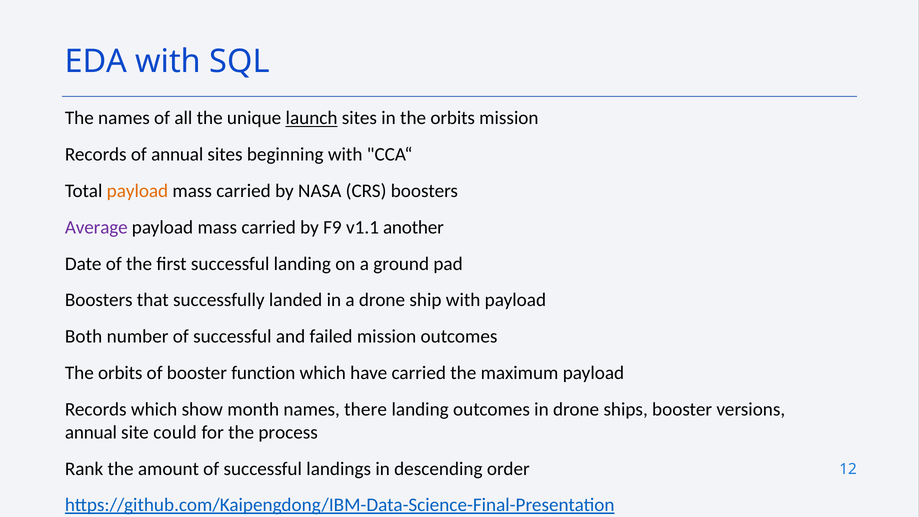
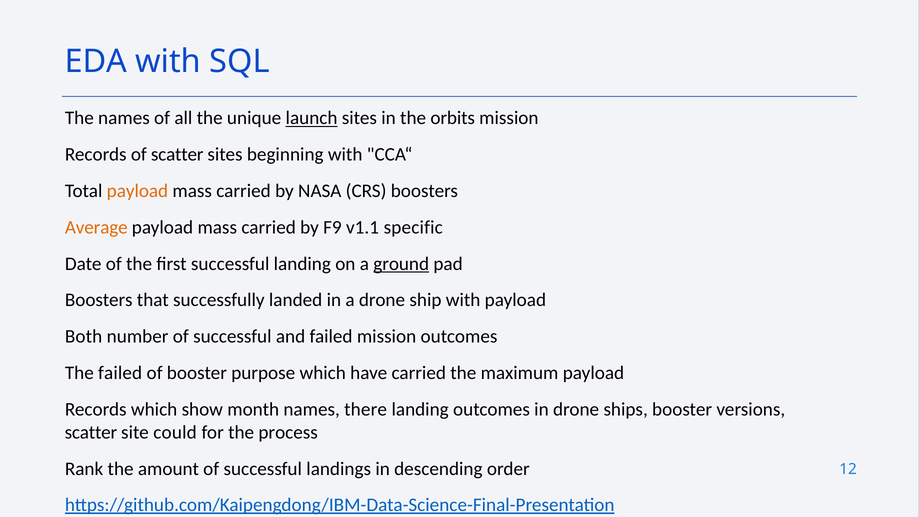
of annual: annual -> scatter (177, 155)
Average colour: purple -> orange (96, 227)
another: another -> specific (413, 227)
ground underline: none -> present (401, 264)
orbits: orbits -> failed (120, 373)
function: function -> purpose (263, 373)
annual: annual -> scatter (91, 432)
